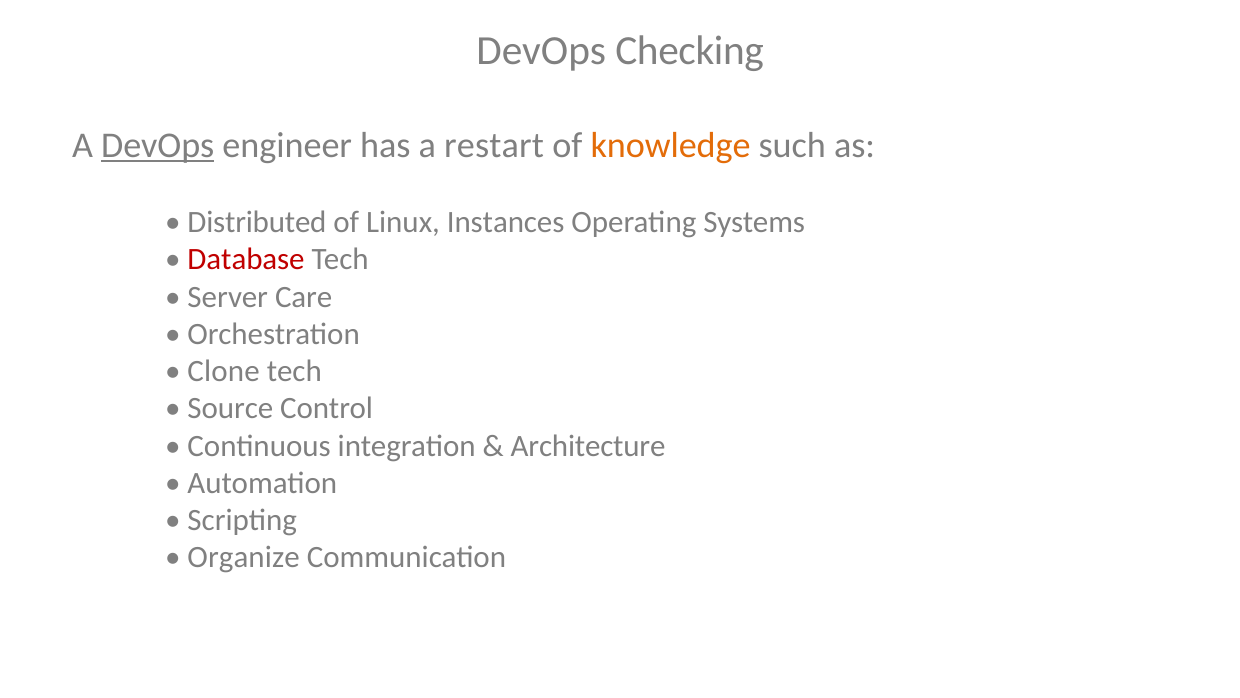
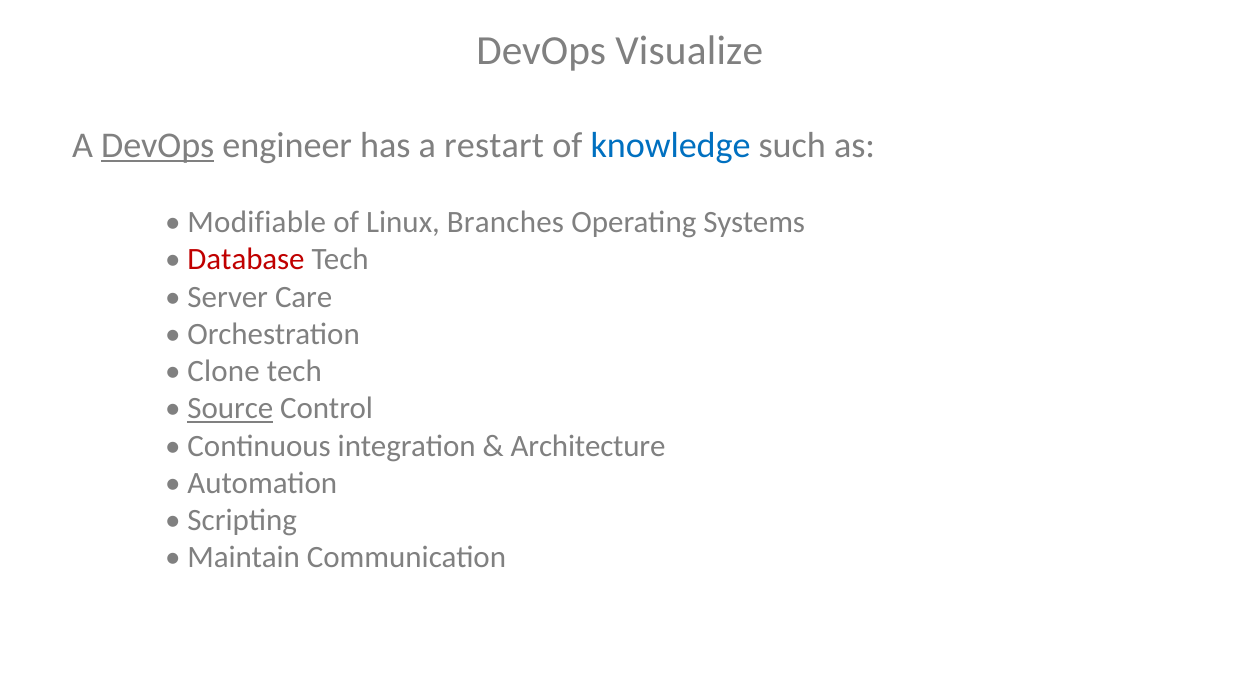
Checking: Checking -> Visualize (689, 51)
knowledge colour: orange -> blue (671, 145)
Distributed: Distributed -> Modifiable (257, 222)
Instances: Instances -> Branches (505, 222)
Source underline: none -> present (230, 408)
Organize: Organize -> Maintain (244, 557)
